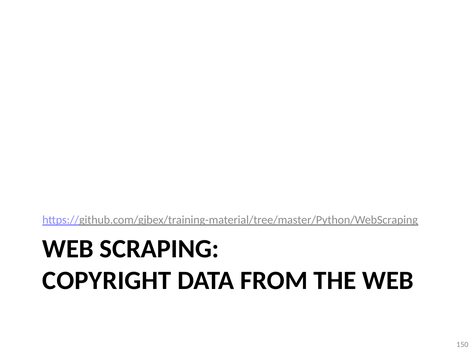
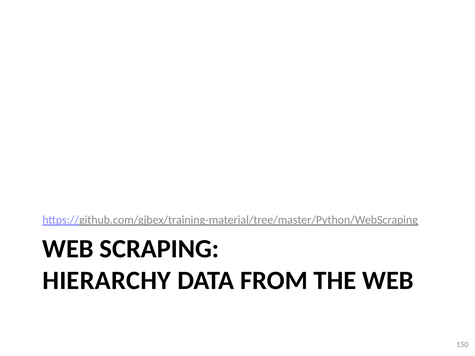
COPYRIGHT: COPYRIGHT -> HIERARCHY (107, 281)
